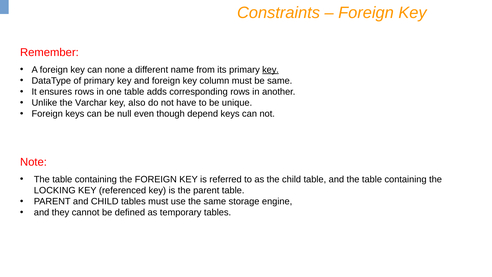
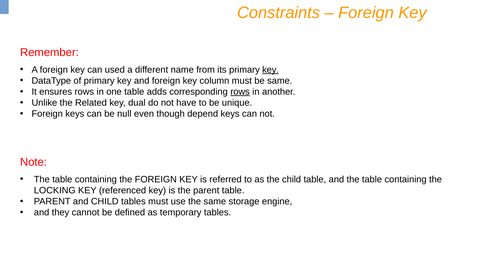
none: none -> used (115, 70)
rows underline: none -> present (240, 92)
Varchar: Varchar -> Related (91, 103)
also: also -> dual (137, 103)
